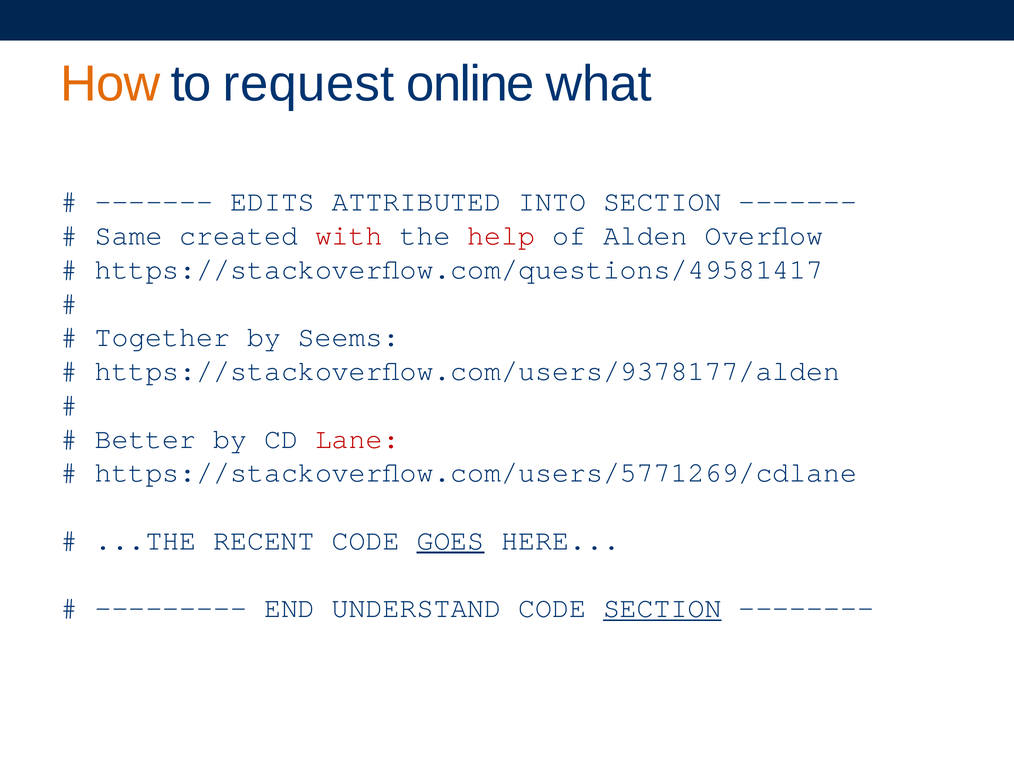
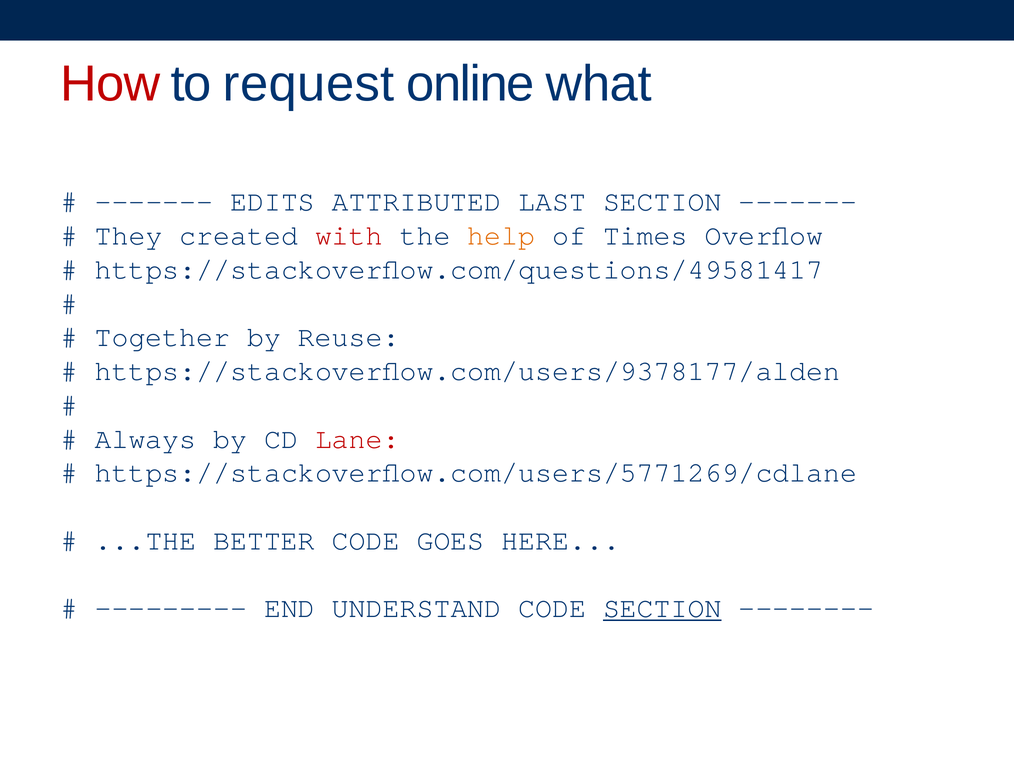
How colour: orange -> red (110, 84)
INTO: INTO -> LAST (552, 201)
Same: Same -> They (129, 235)
help colour: red -> orange (501, 235)
Alden: Alden -> Times (645, 235)
Seems: Seems -> Reuse (349, 337)
Better: Better -> Always (145, 438)
RECENT: RECENT -> BETTER (264, 540)
GOES underline: present -> none (450, 540)
